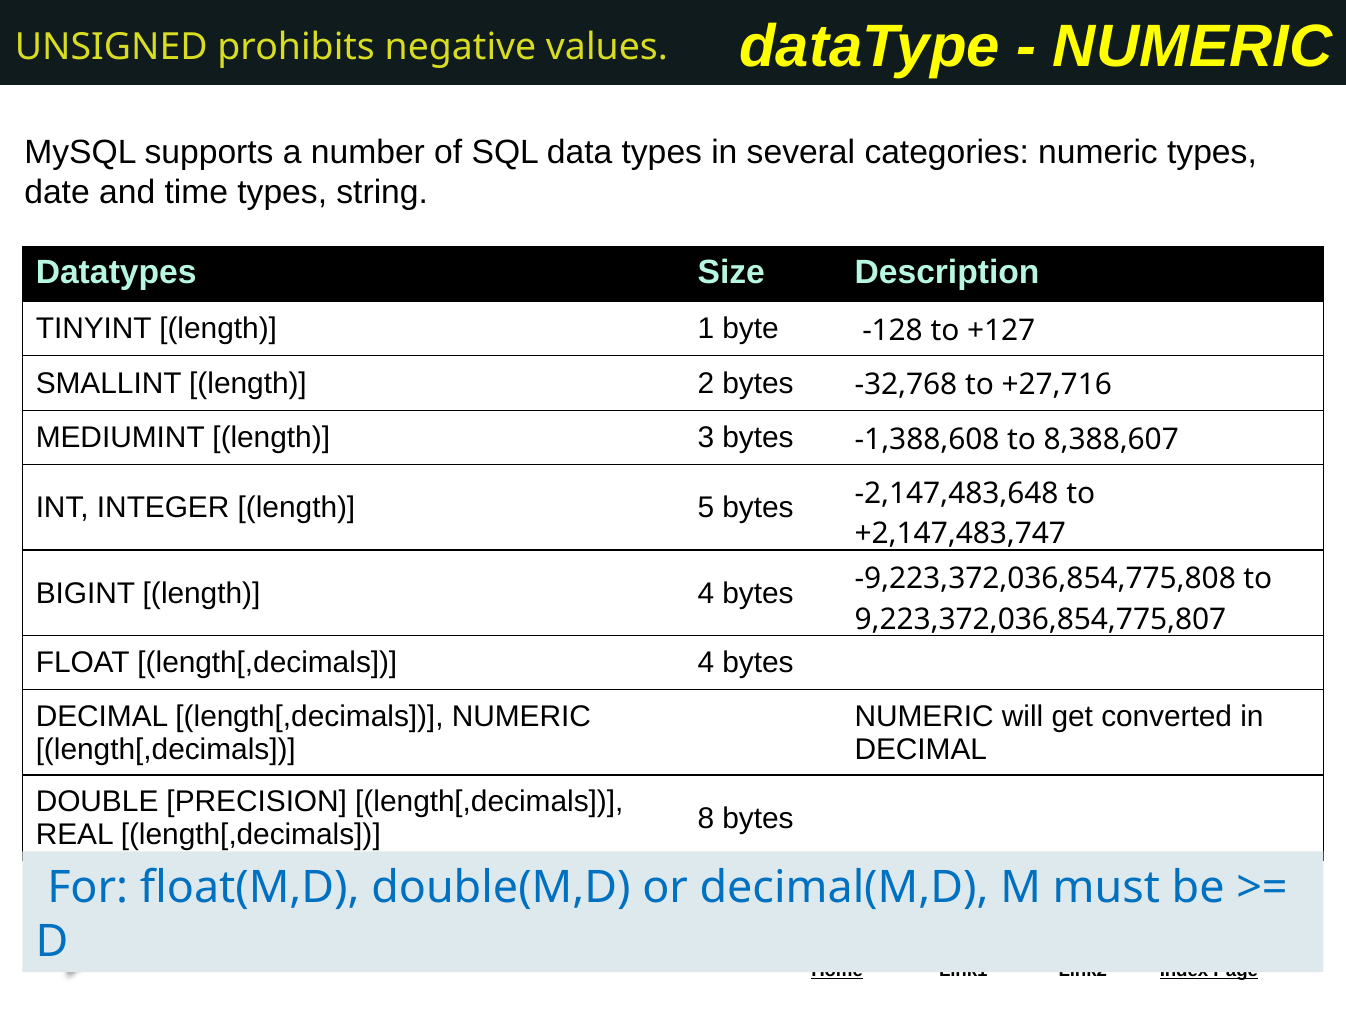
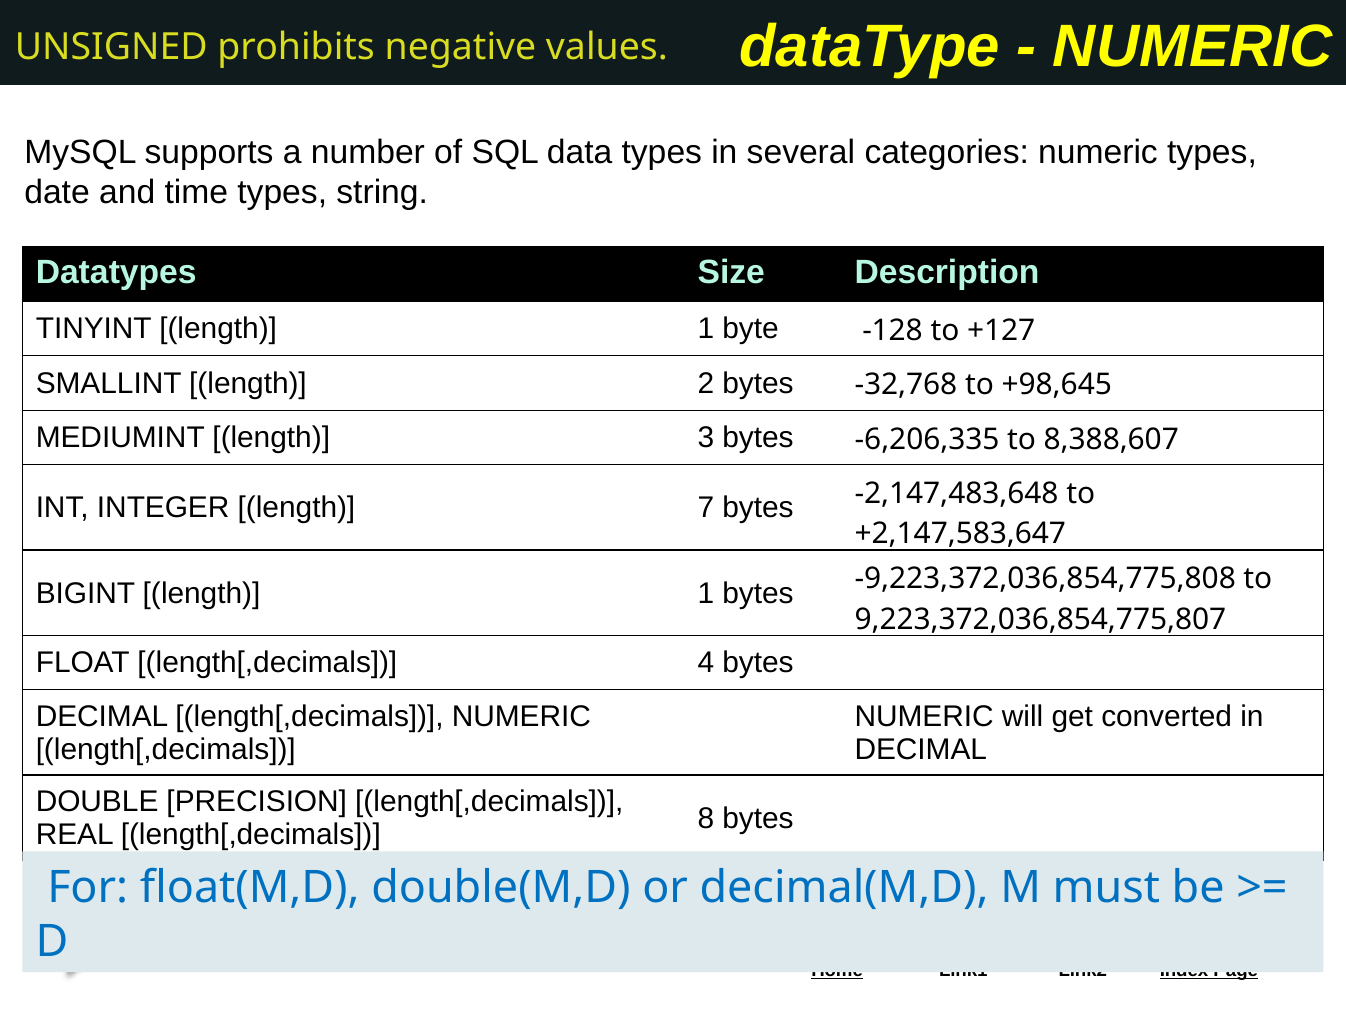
+27,716: +27,716 -> +98,645 (1057, 385)
-1,388,608: -1,388,608 -> -6,206,335 (927, 440)
5: 5 -> 7 (706, 508)
+2,147,483,747: +2,147,483,747 -> +2,147,583,647 (960, 534)
BIGINT length 4: 4 -> 1 (706, 593)
